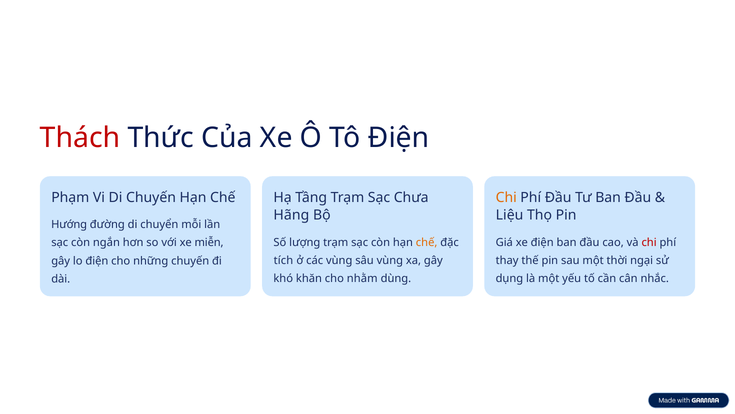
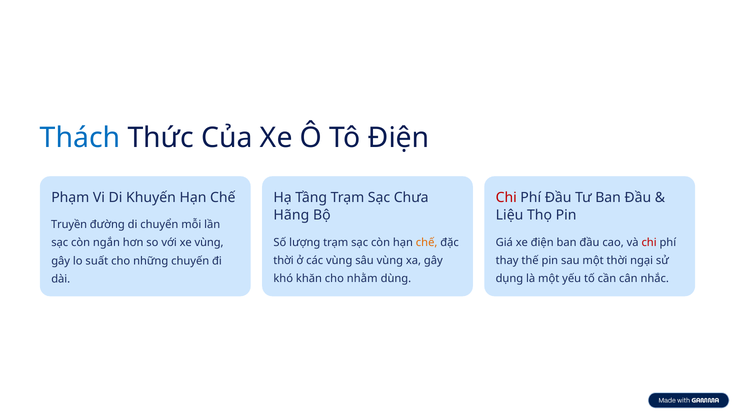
Thách colour: red -> blue (80, 138)
Di Chuyến: Chuyến -> Khuyến (151, 197)
Chi colour: orange -> red (506, 197)
Hướng: Hướng -> Truyền (69, 224)
xe miễn: miễn -> vùng (209, 242)
tích: tích -> thời (284, 260)
lo điện: điện -> suất (97, 261)
